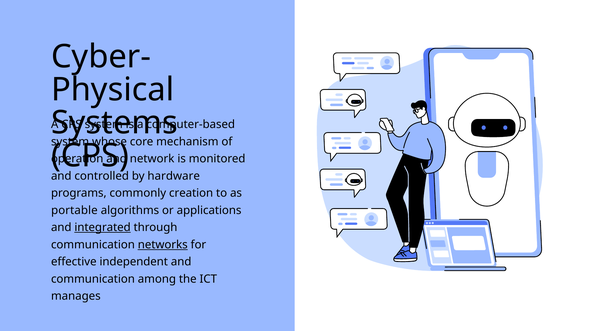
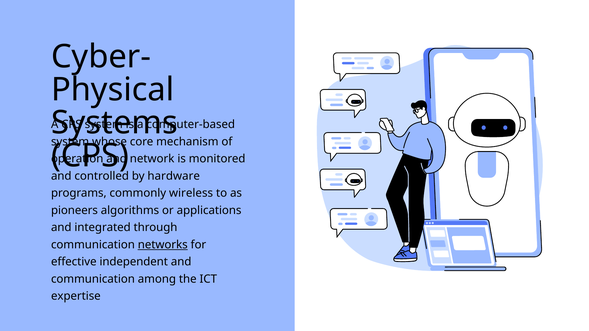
creation: creation -> wireless (191, 193)
portable: portable -> pioneers (74, 211)
integrated underline: present -> none (103, 228)
manages: manages -> expertise (76, 296)
